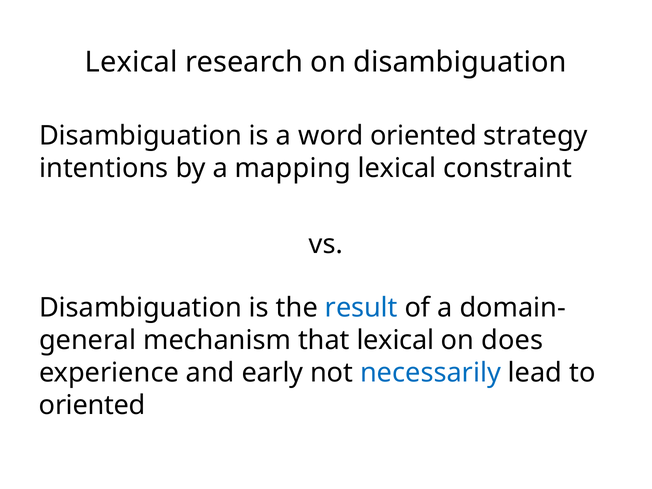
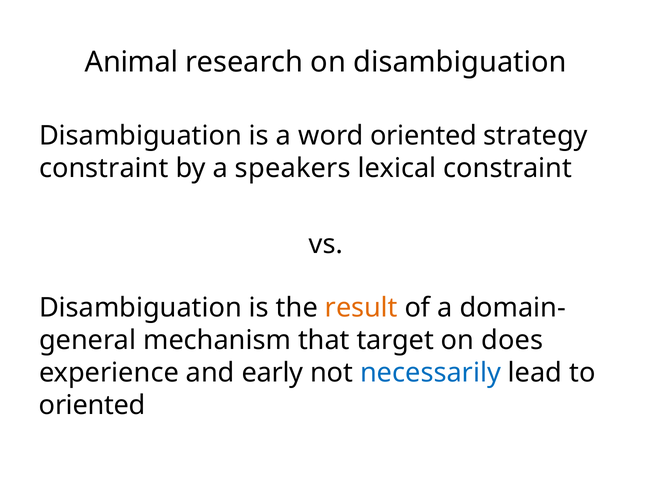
Lexical: Lexical -> Animal (132, 62)
intentions: intentions -> constraint (104, 168)
mapping: mapping -> speakers (293, 168)
result colour: blue -> orange (361, 308)
that lexical: lexical -> target (395, 340)
